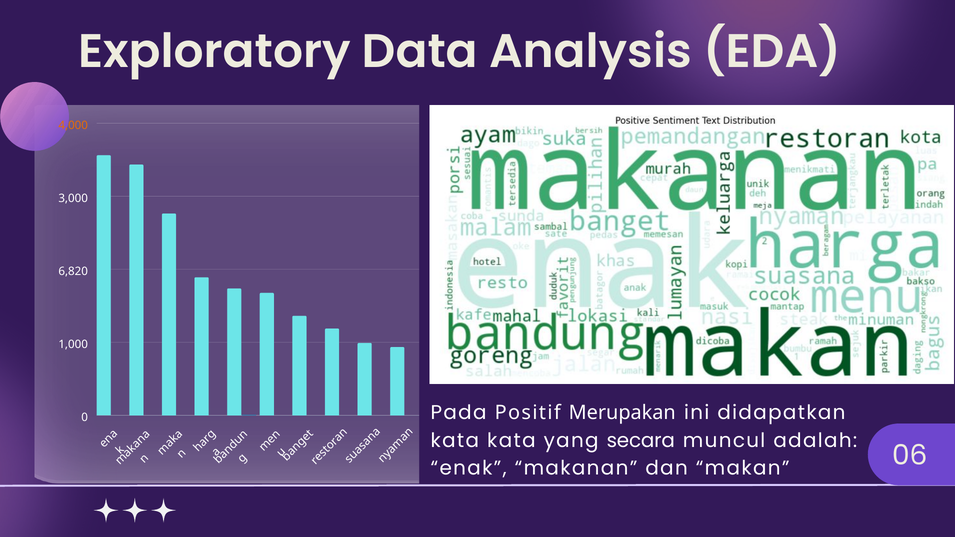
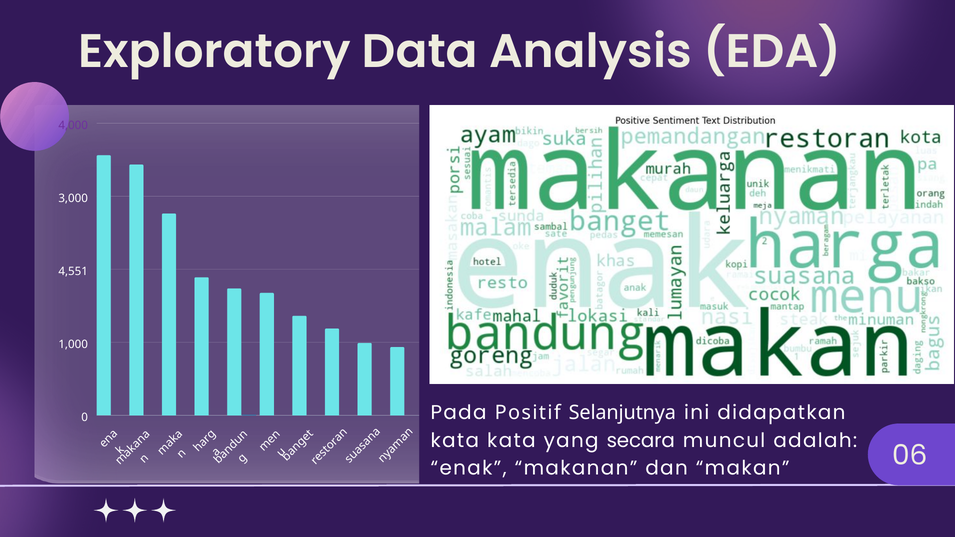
4,000 colour: orange -> purple (73, 125)
6,820: 6,820 -> 4,551 (73, 272)
Merupakan: Merupakan -> Selanjutnya (622, 413)
